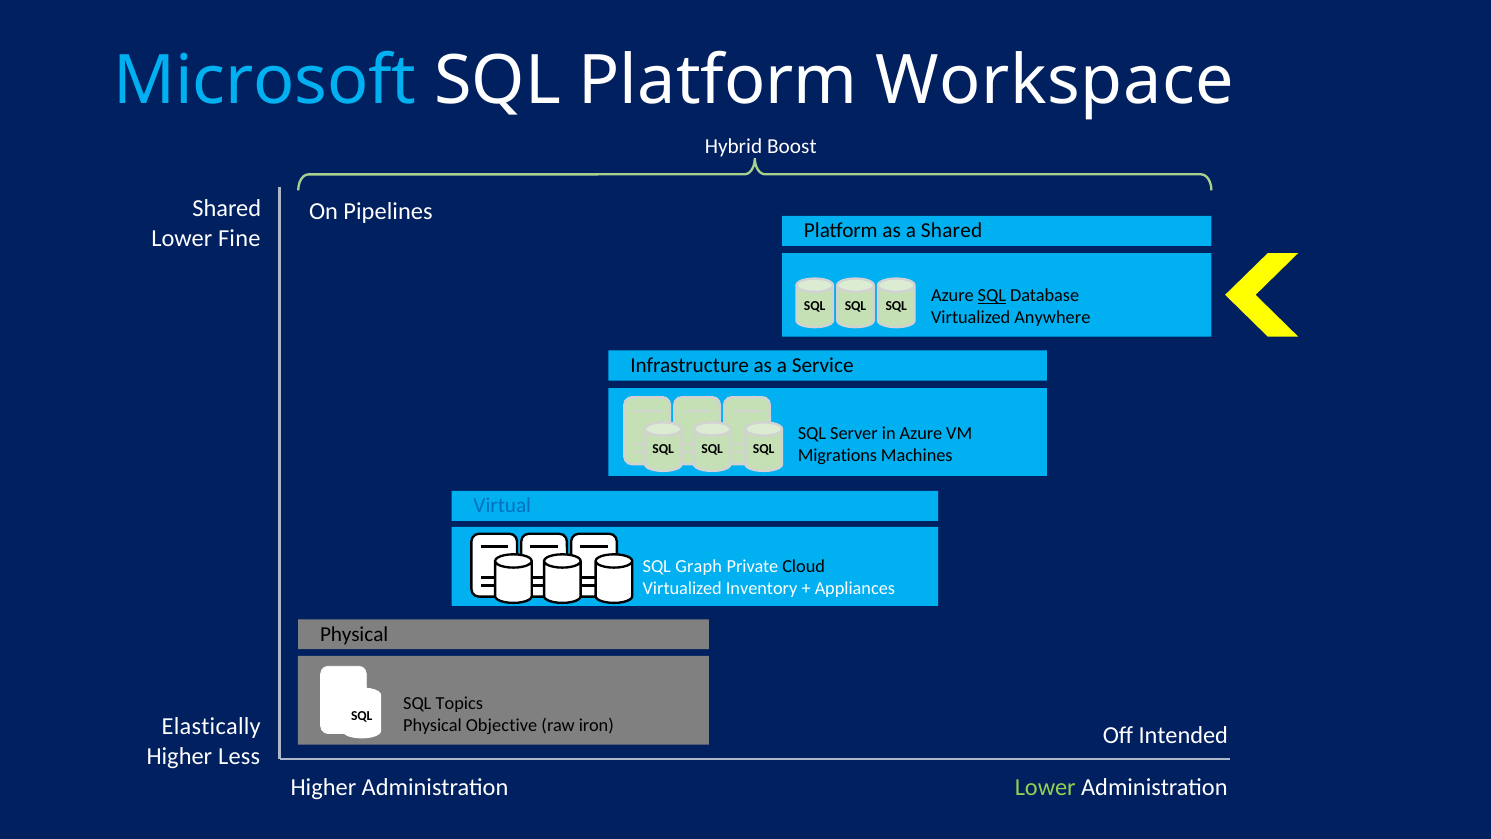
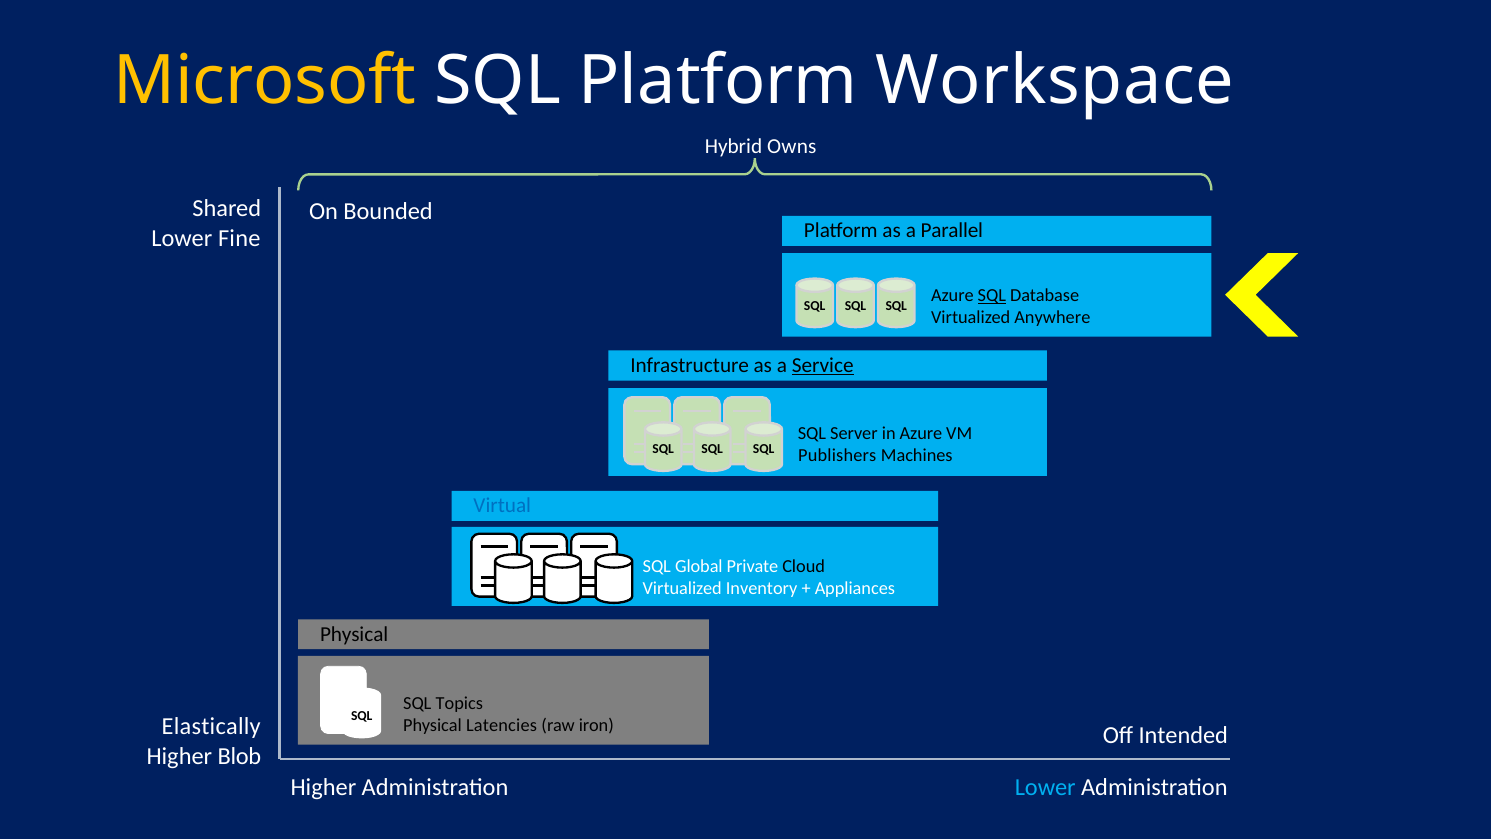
Microsoft colour: light blue -> yellow (265, 81)
Boost: Boost -> Owns (792, 147)
Pipelines: Pipelines -> Bounded (388, 211)
a Shared: Shared -> Parallel (952, 231)
Service underline: none -> present (823, 365)
Migrations: Migrations -> Publishers (837, 455)
Graph: Graph -> Global (699, 566)
Objective: Objective -> Latencies (502, 725)
Less: Less -> Blob (239, 756)
Lower colour: light green -> light blue (1045, 787)
